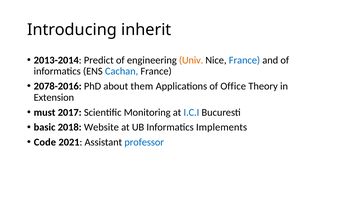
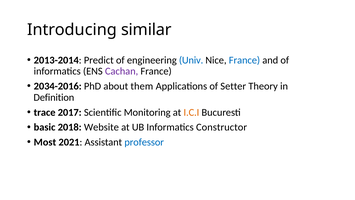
inherit: inherit -> similar (146, 30)
Univ colour: orange -> blue (191, 60)
Cachan colour: blue -> purple (122, 71)
2078-2016: 2078-2016 -> 2034-2016 (58, 86)
Office: Office -> Setter (233, 86)
Extension: Extension -> Definition (54, 97)
must: must -> trace (45, 112)
I.C.I colour: blue -> orange (191, 112)
Implements: Implements -> Constructor (222, 127)
Code: Code -> Most (45, 142)
